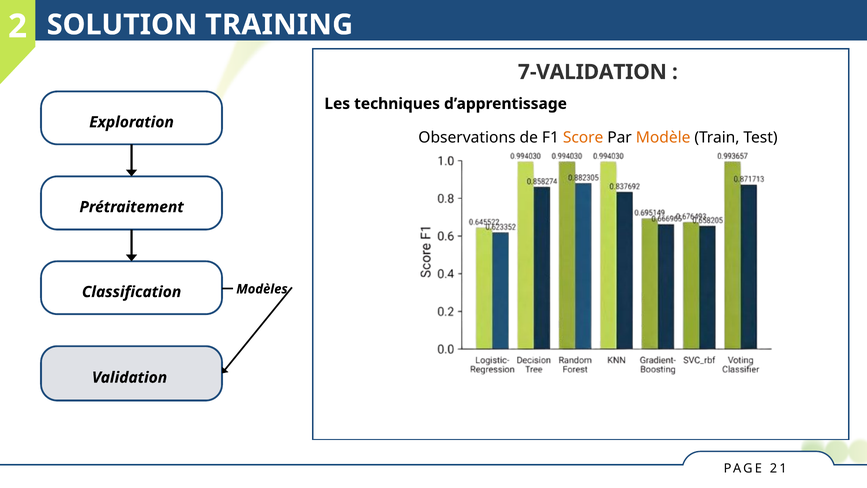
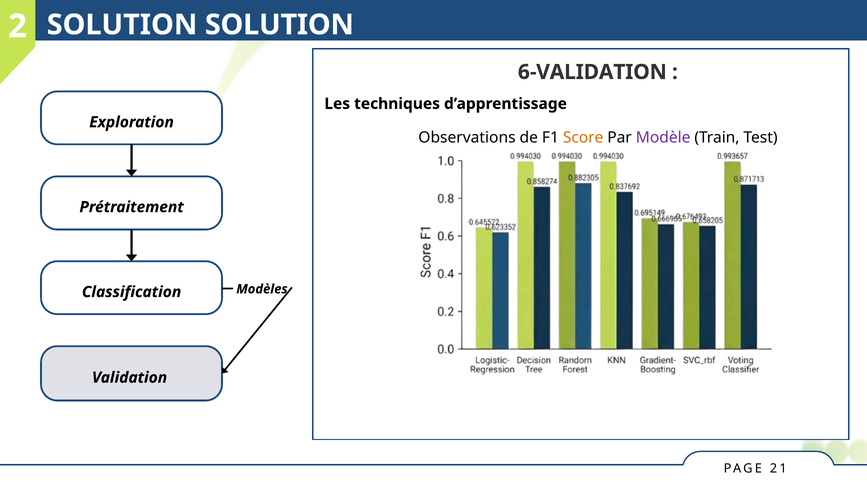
SOLUTION TRAINING: TRAINING -> SOLUTION (279, 25)
7-VALIDATION: 7-VALIDATION -> 6-VALIDATION (592, 72)
Modèle colour: orange -> purple (663, 137)
